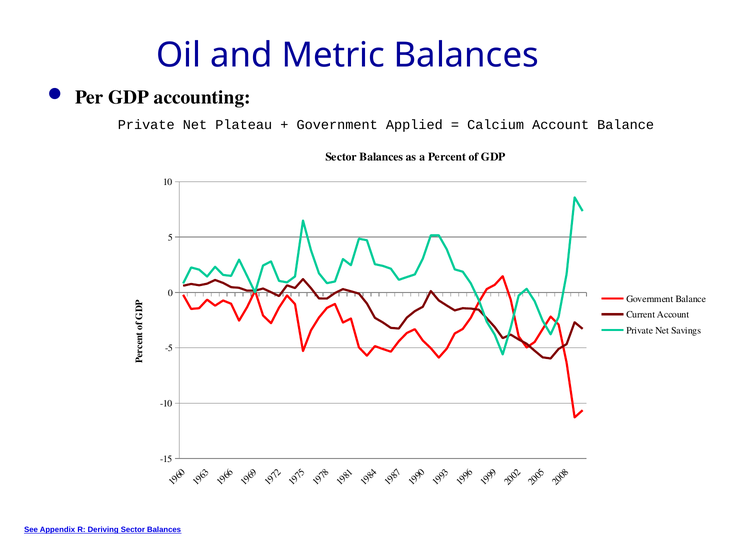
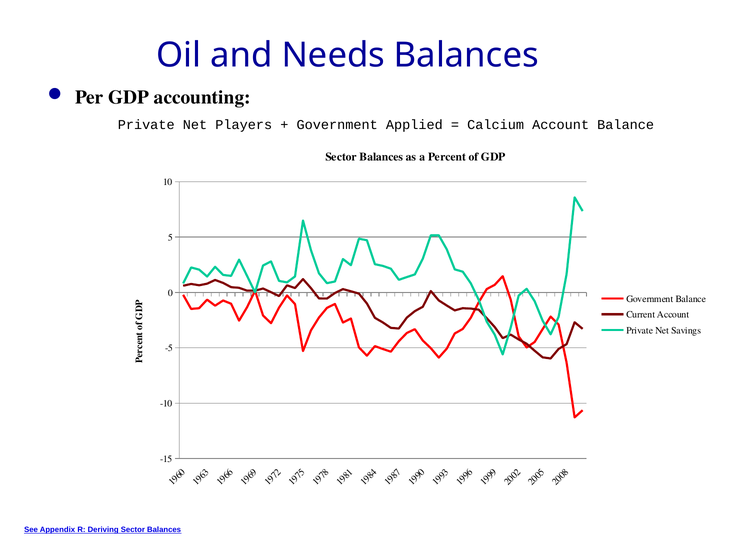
Metric: Metric -> Needs (333, 55)
Plateau: Plateau -> Players (244, 125)
